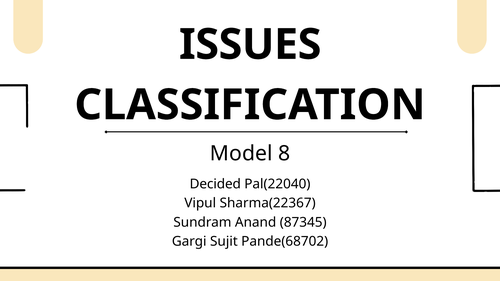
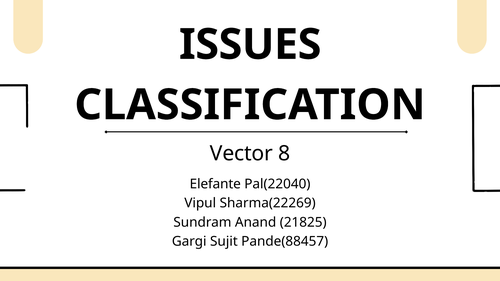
Model: Model -> Vector (241, 154)
Decided: Decided -> Elefante (215, 184)
Sharma(22367: Sharma(22367 -> Sharma(22269 (268, 203)
87345: 87345 -> 21825 (303, 222)
Pande(68702: Pande(68702 -> Pande(88457 (285, 242)
